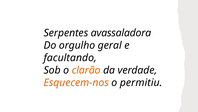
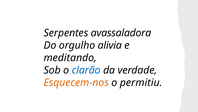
geral: geral -> alivia (110, 45)
facultando: facultando -> meditando (70, 57)
clarão colour: orange -> blue (86, 70)
